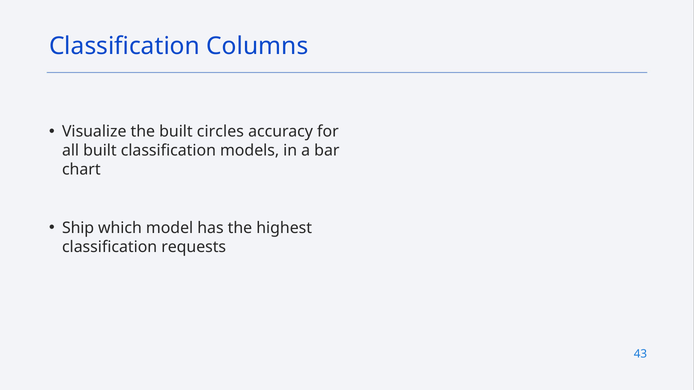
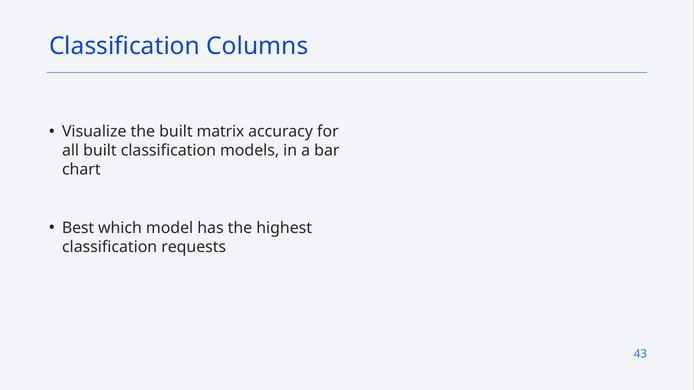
circles: circles -> matrix (220, 132)
Ship: Ship -> Best (78, 228)
